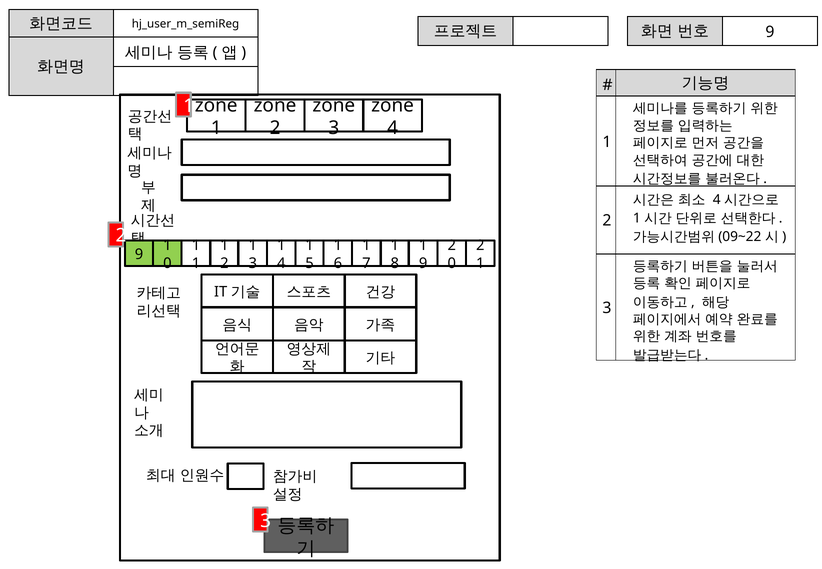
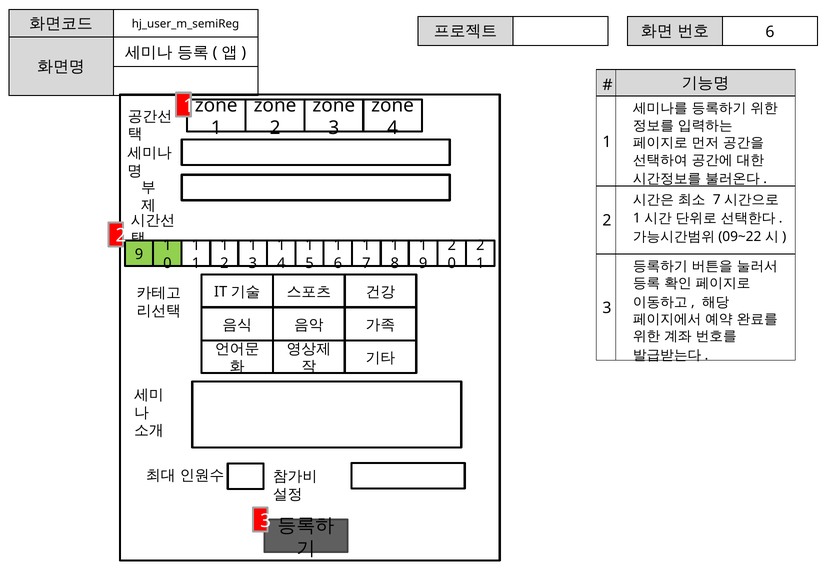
9: 9 -> 6 (770, 32)
4: 4 -> 7 (717, 200)
